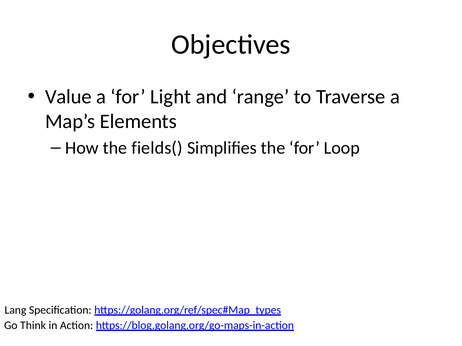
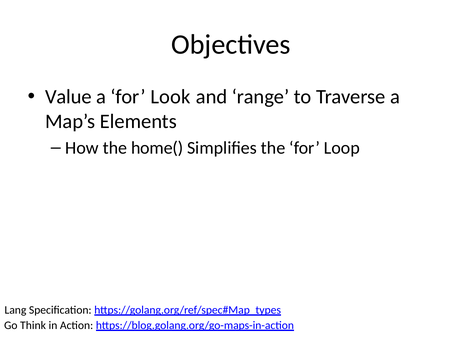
Light: Light -> Look (171, 97)
fields(: fields( -> home( (157, 148)
